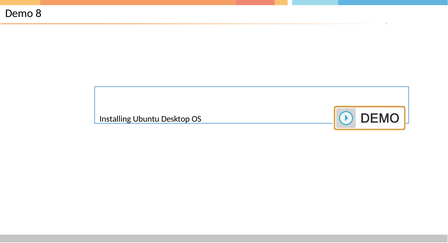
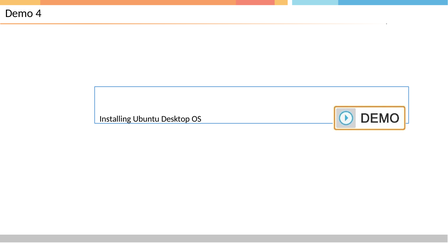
8: 8 -> 4 (39, 13)
